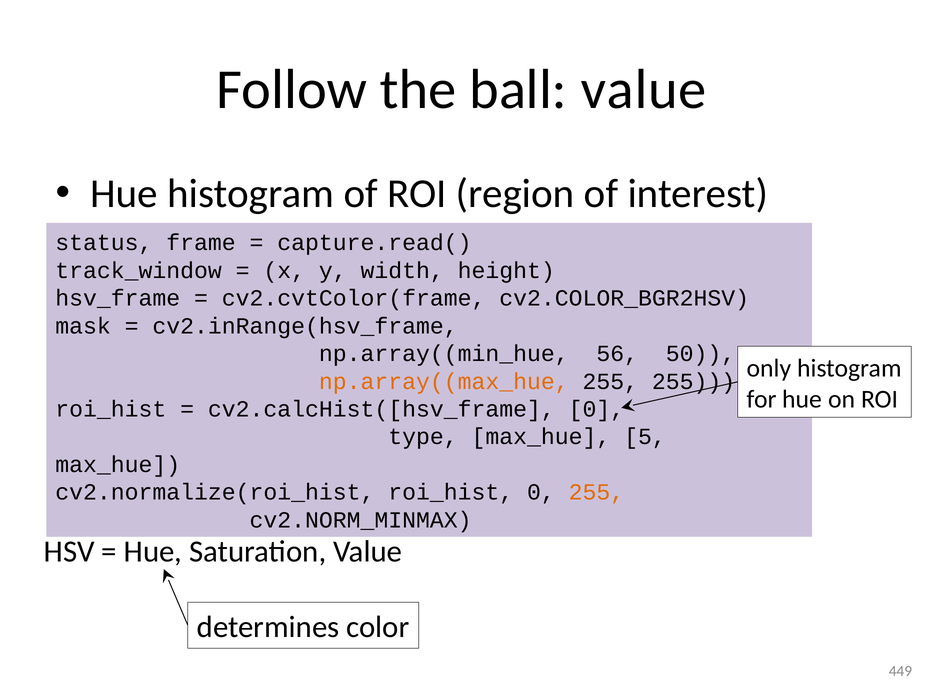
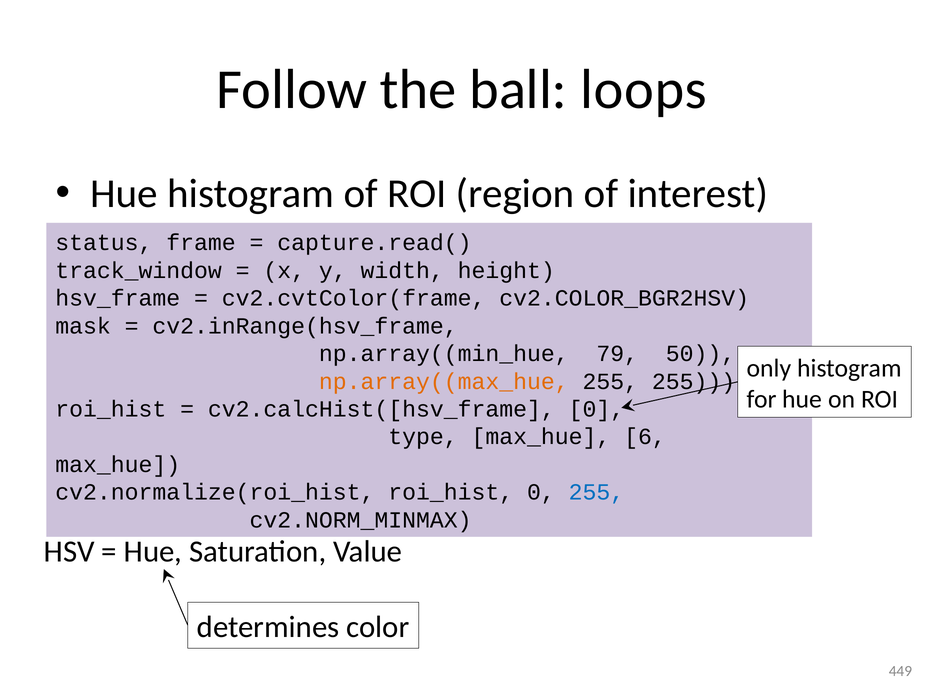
ball value: value -> loops (644, 90)
56: 56 -> 79 (617, 354)
5: 5 -> 6 (645, 437)
255 colour: orange -> blue (596, 493)
